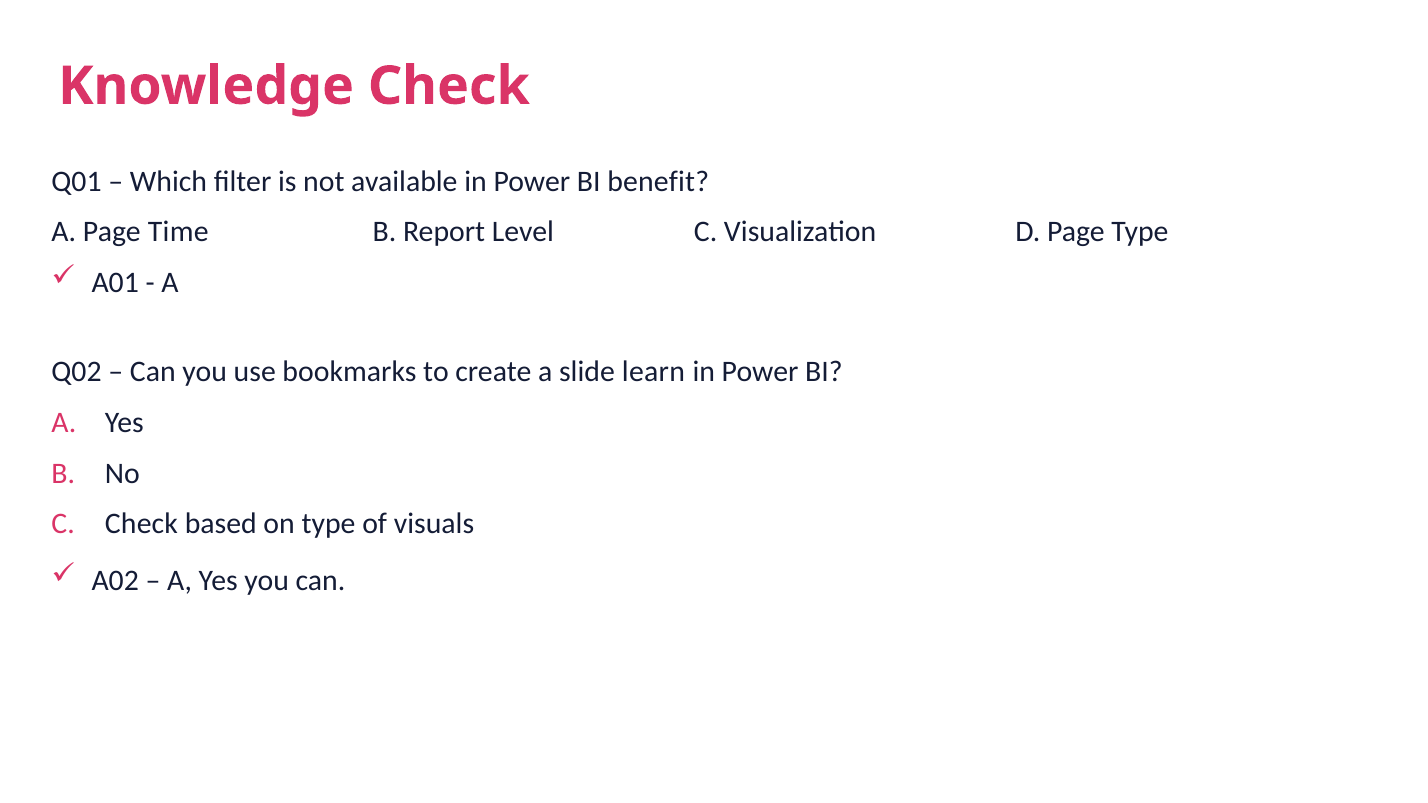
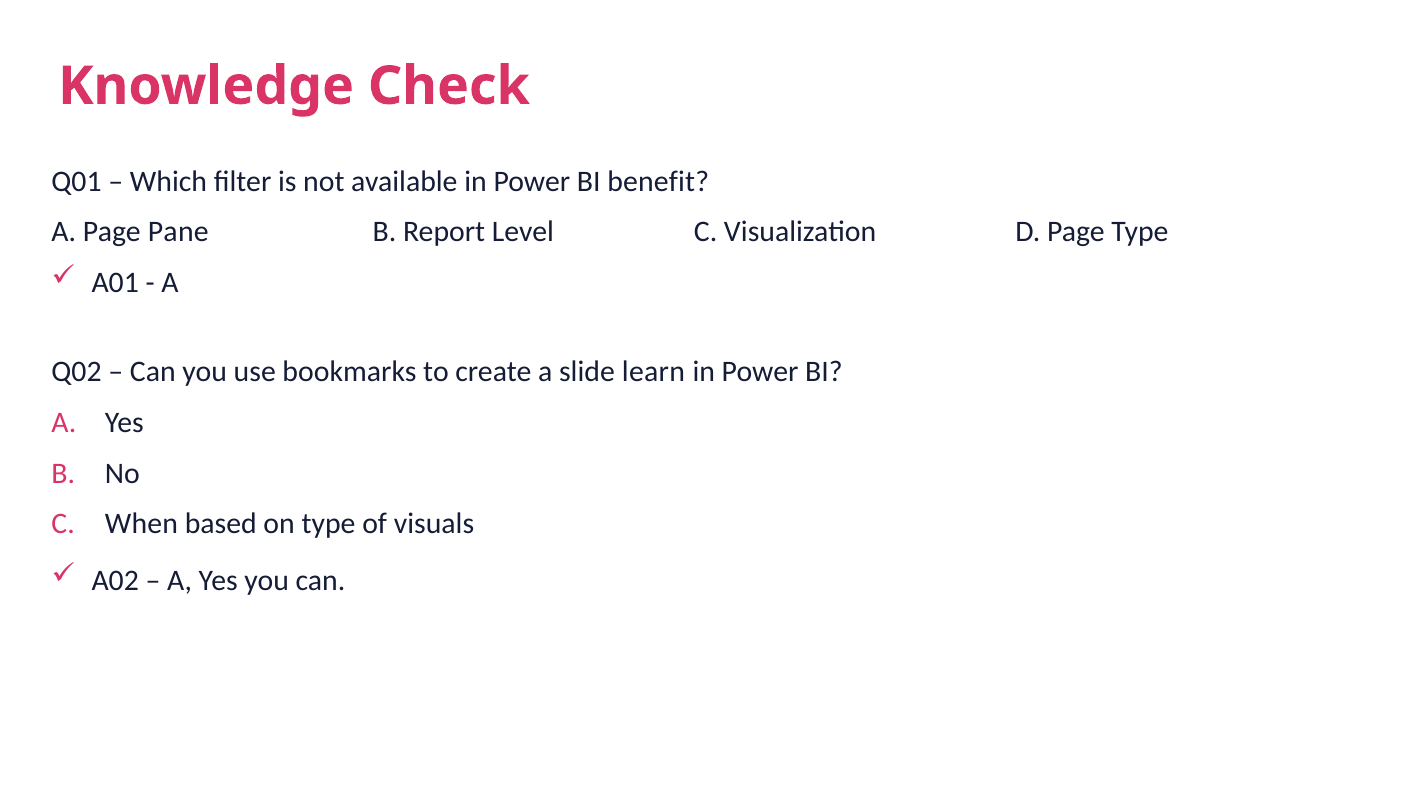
Time: Time -> Pane (178, 232)
C Check: Check -> When (141, 524)
